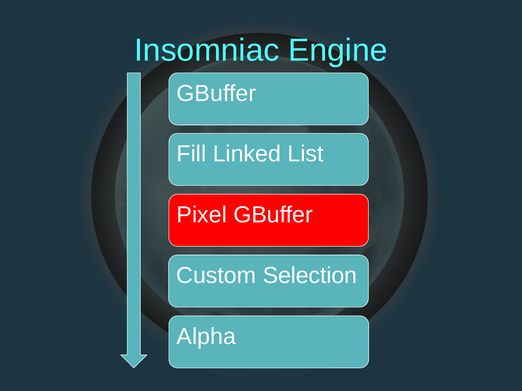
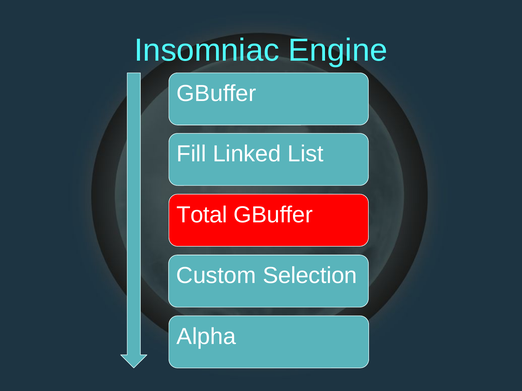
Pixel: Pixel -> Total (202, 215)
